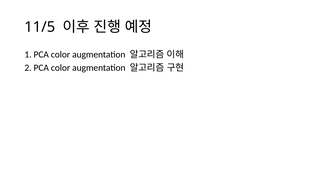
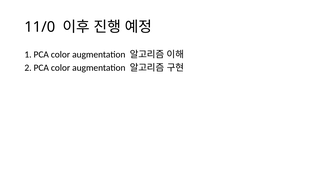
11/5: 11/5 -> 11/0 (40, 27)
